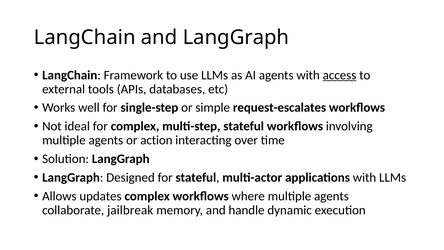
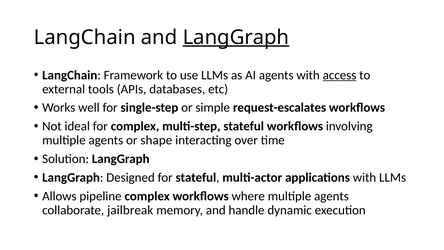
LangGraph underline: none -> present (236, 37)
action: action -> shape (156, 140)
updates: updates -> pipeline (101, 196)
